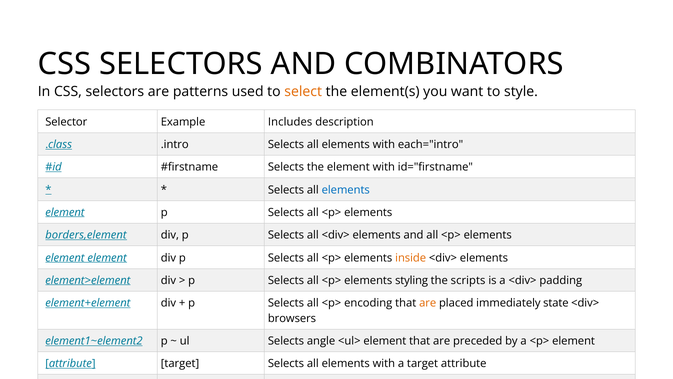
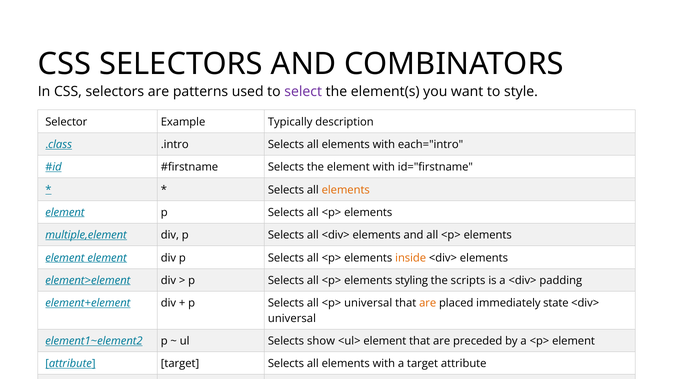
select colour: orange -> purple (303, 91)
Includes: Includes -> Typically (290, 122)
elements colour: blue -> orange (346, 190)
borders,element: borders,element -> multiple,element (86, 235)
<p> encoding: encoding -> universal (368, 303)
browsers: browsers -> universal (292, 318)
angle: angle -> show (321, 341)
